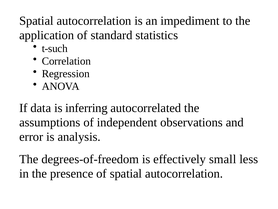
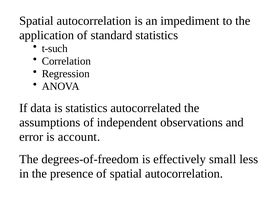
is inferring: inferring -> statistics (86, 108)
analysis: analysis -> account (79, 136)
